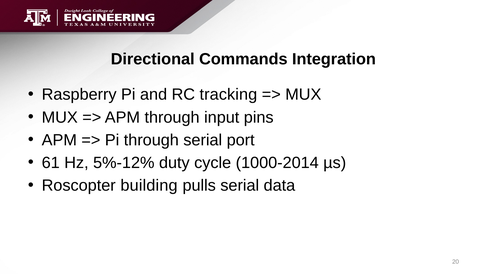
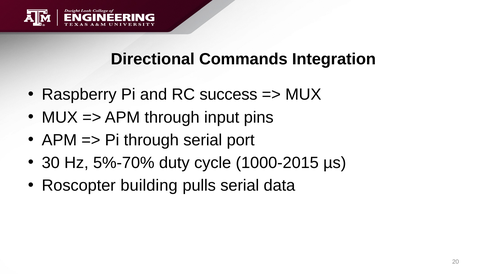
tracking: tracking -> success (229, 95)
61: 61 -> 30 (51, 163)
5%-12%: 5%-12% -> 5%-70% (124, 163)
1000-2014: 1000-2014 -> 1000-2015 (277, 163)
